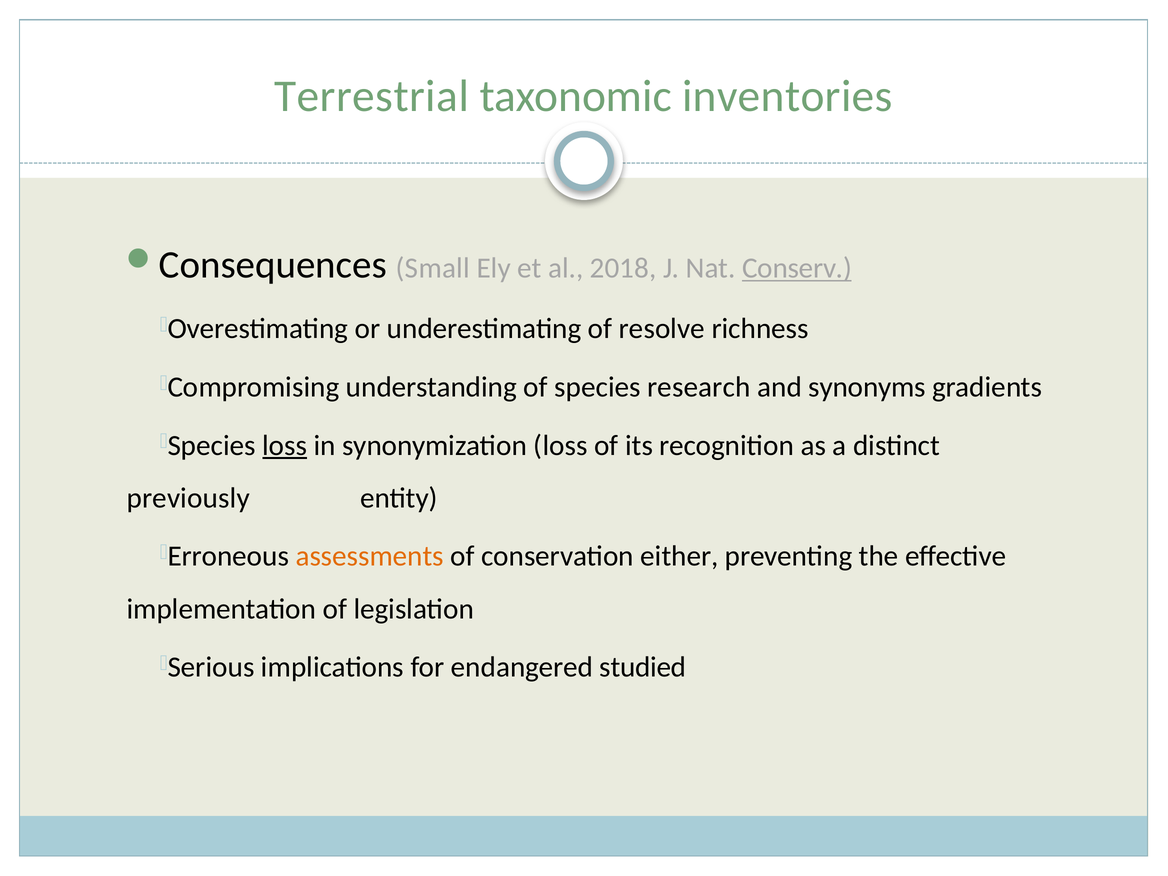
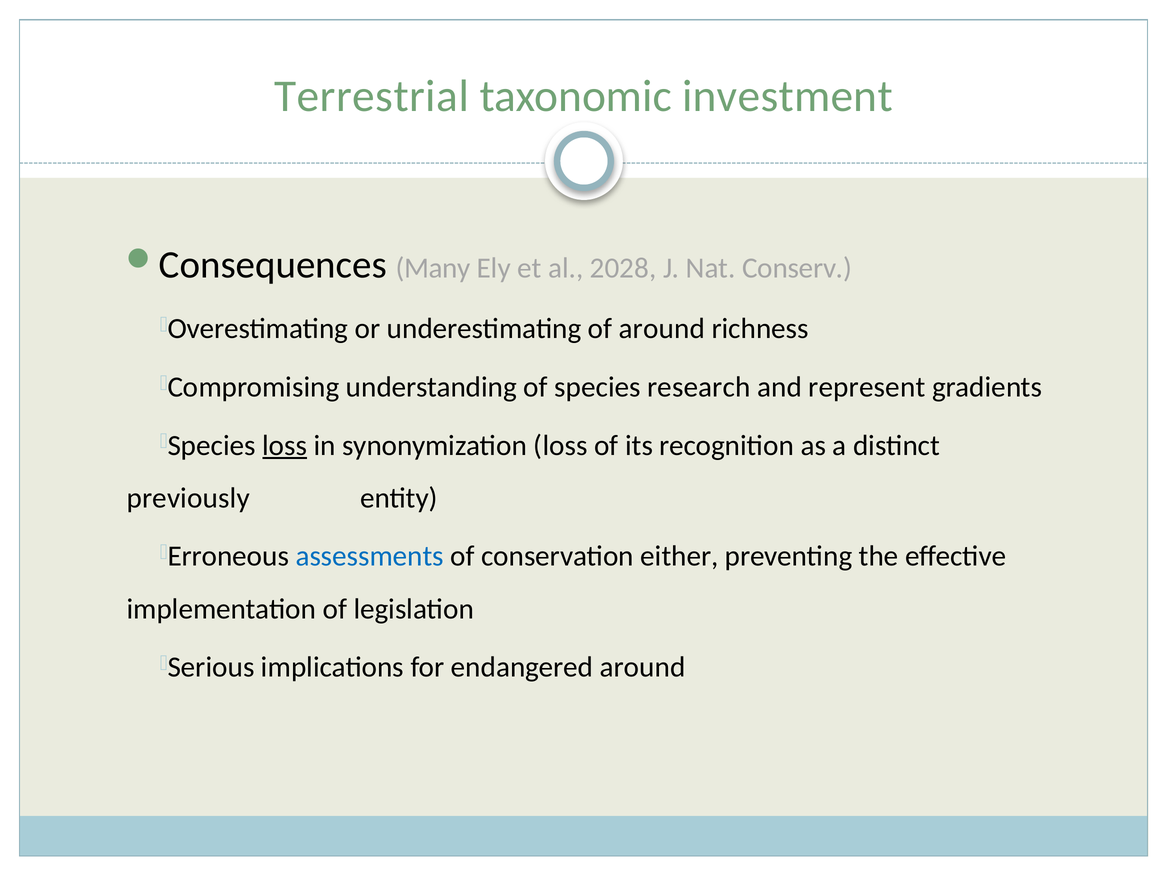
inventories: inventories -> investment (787, 96)
Small: Small -> Many (433, 268)
2018: 2018 -> 2028 (623, 268)
Conserv underline: present -> none (797, 268)
of resolve: resolve -> around (662, 329)
synonyms: synonyms -> represent (867, 387)
assessments colour: orange -> blue (370, 556)
endangered studied: studied -> around (643, 667)
